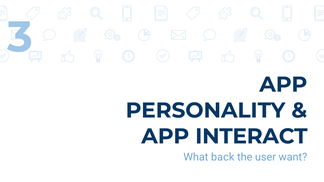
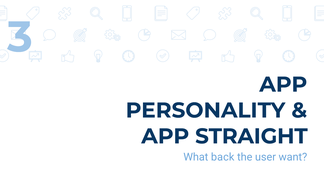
INTERACT: INTERACT -> STRAIGHT (251, 137)
